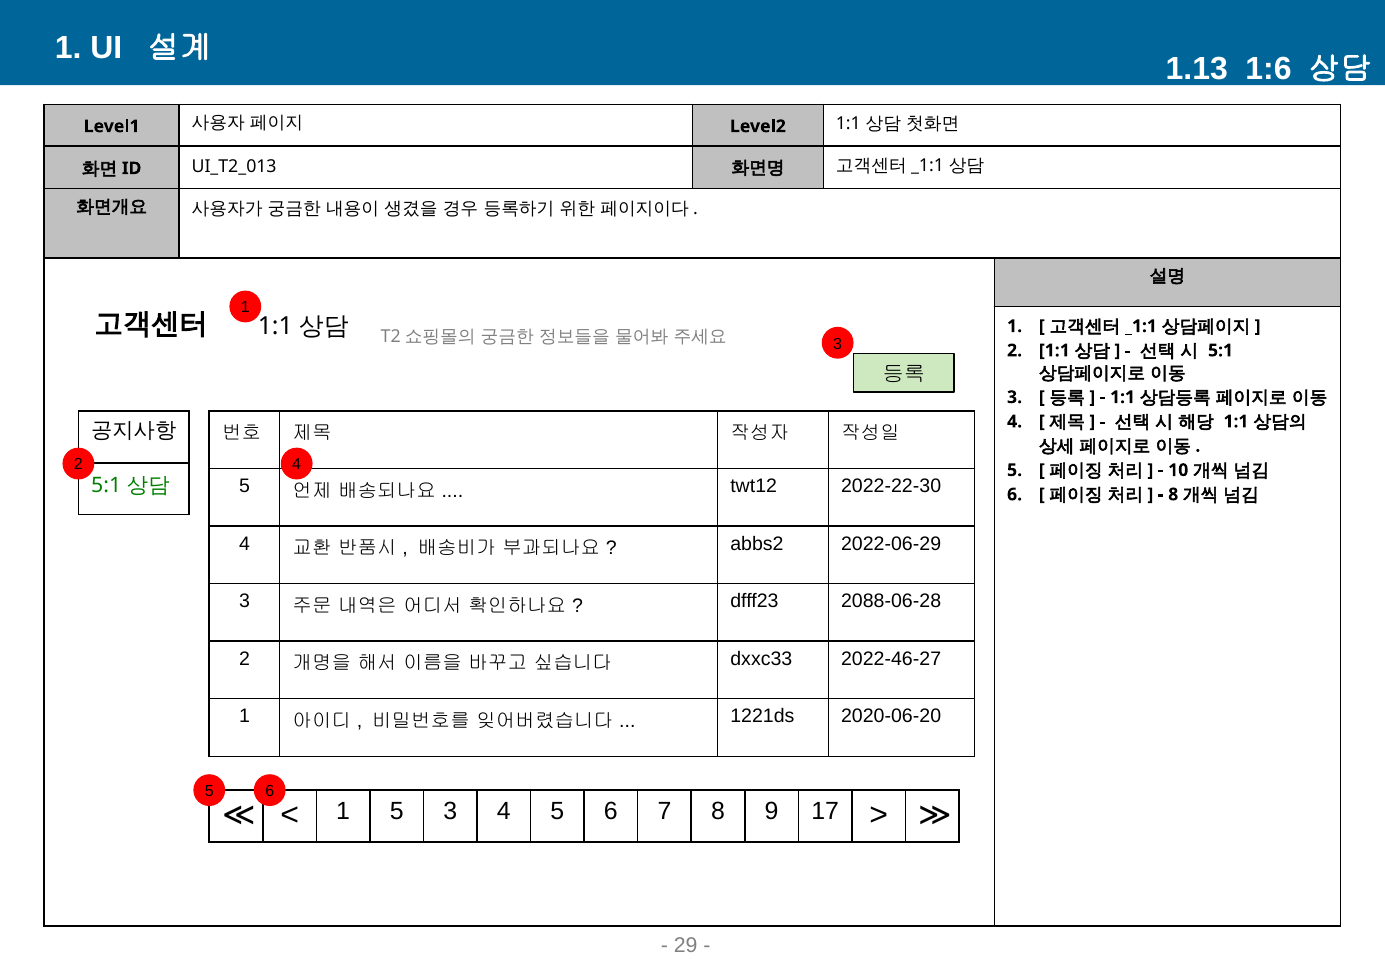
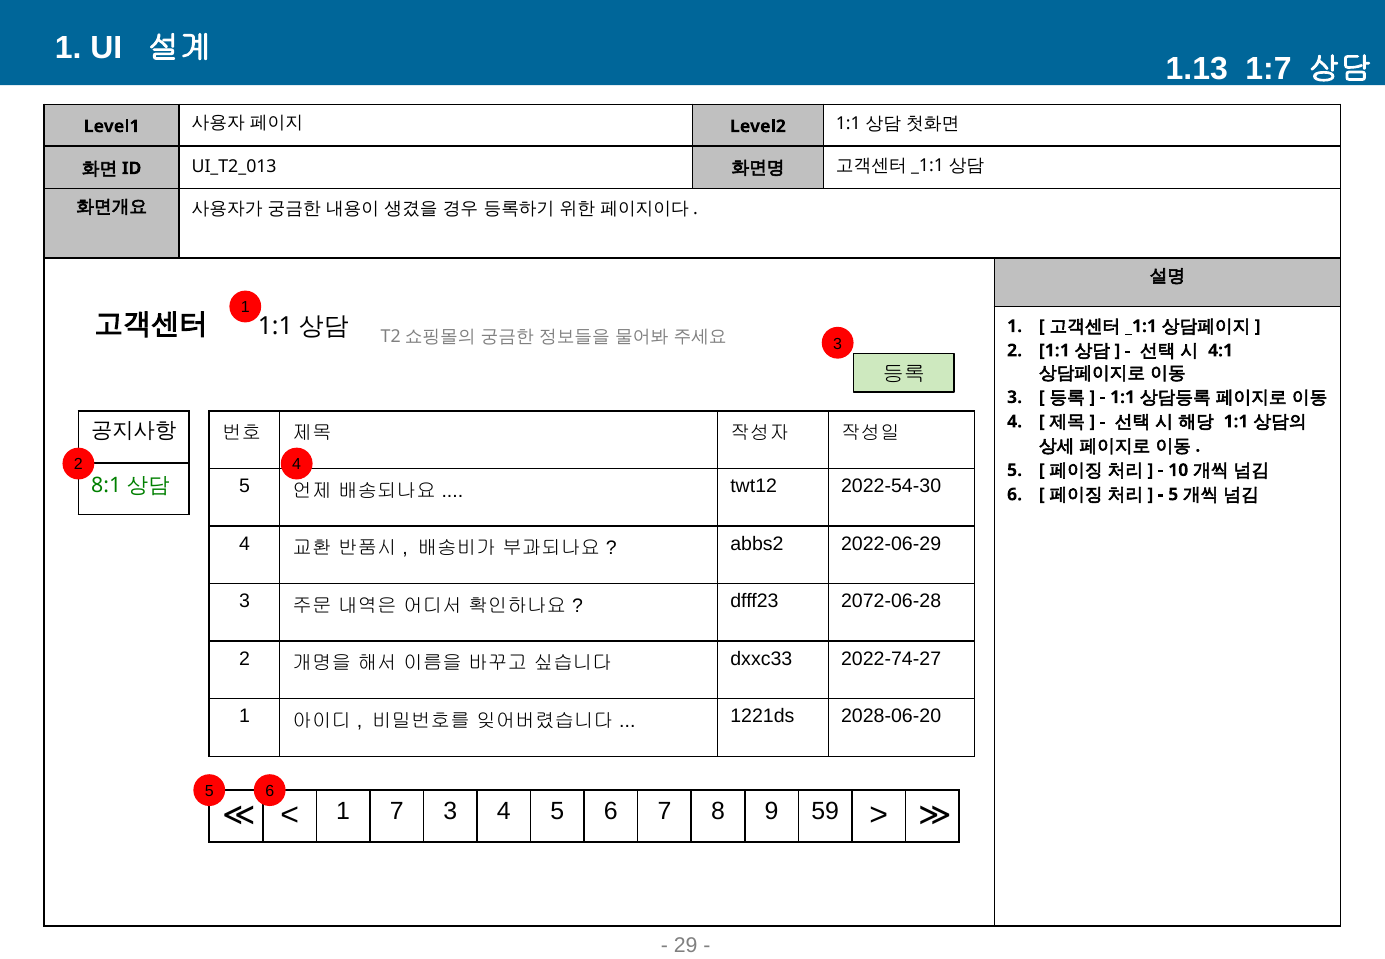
1:6: 1:6 -> 1:7 (1269, 69)
5:1: 5:1 -> 4:1 (1221, 350)
2022-22-30: 2022-22-30 -> 2022-54-30 (891, 486)
5:1: 5:1 -> 8:1 (106, 485)
8: 8 -> 5 (1173, 494)
2088-06-28: 2088-06-28 -> 2072-06-28 (891, 601)
2022-46-27: 2022-46-27 -> 2022-74-27 (891, 659)
2020-06-20: 2020-06-20 -> 2028-06-20 (891, 716)
1 5: 5 -> 7 (397, 811)
17: 17 -> 59 (825, 811)
